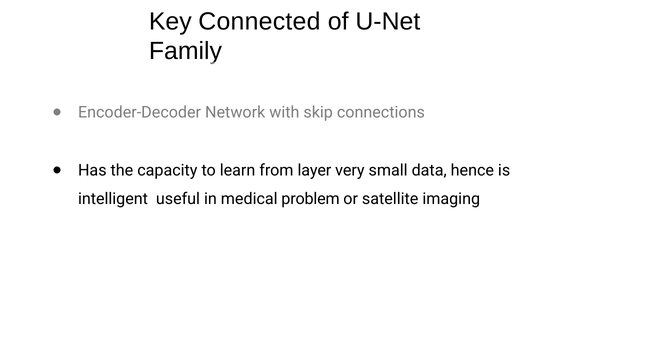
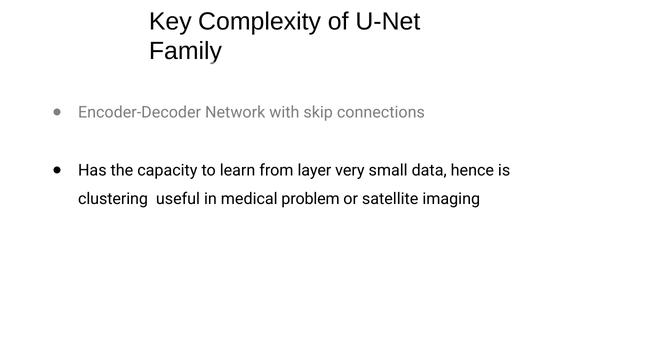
Connected: Connected -> Complexity (260, 21)
intelligent: intelligent -> clustering (113, 199)
